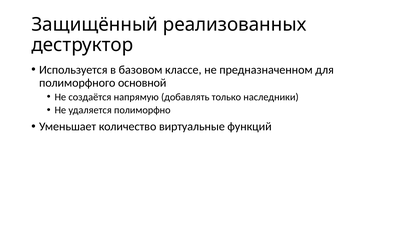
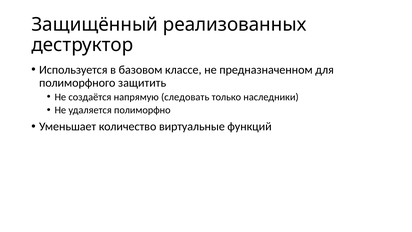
основной: основной -> защитить (142, 83)
добавлять: добавлять -> следовать (185, 97)
